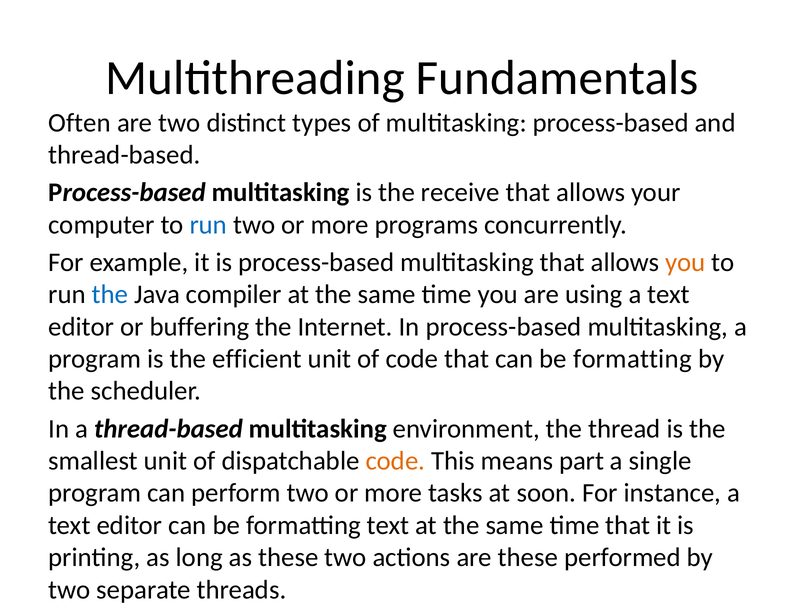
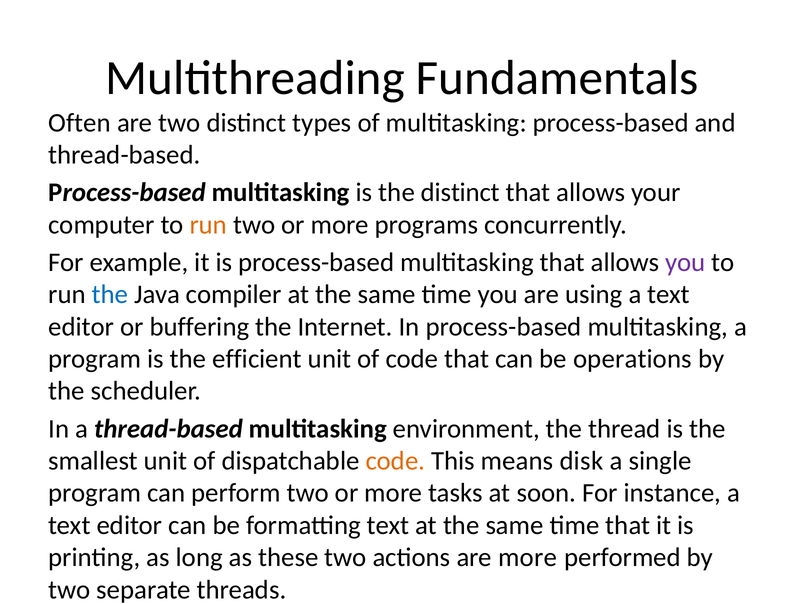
the receive: receive -> distinct (460, 192)
run colour: blue -> orange (208, 225)
you colour: orange -> purple (685, 262)
that can be formatting: formatting -> operations (633, 359)
part: part -> disk (581, 461)
are these: these -> more (528, 557)
